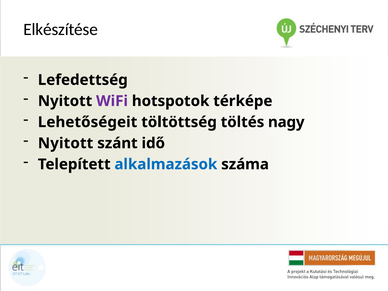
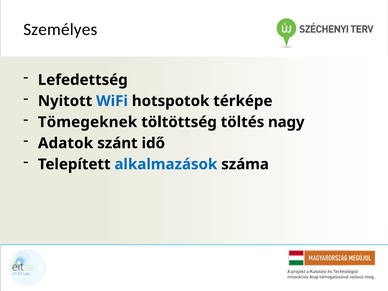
Elkészítése: Elkészítése -> Személyes (60, 30)
WiFi colour: purple -> blue (112, 101)
Lehetőségeit: Lehetőségeit -> Tömegeknek (88, 122)
Nyitott: Nyitott -> Adatok (66, 143)
